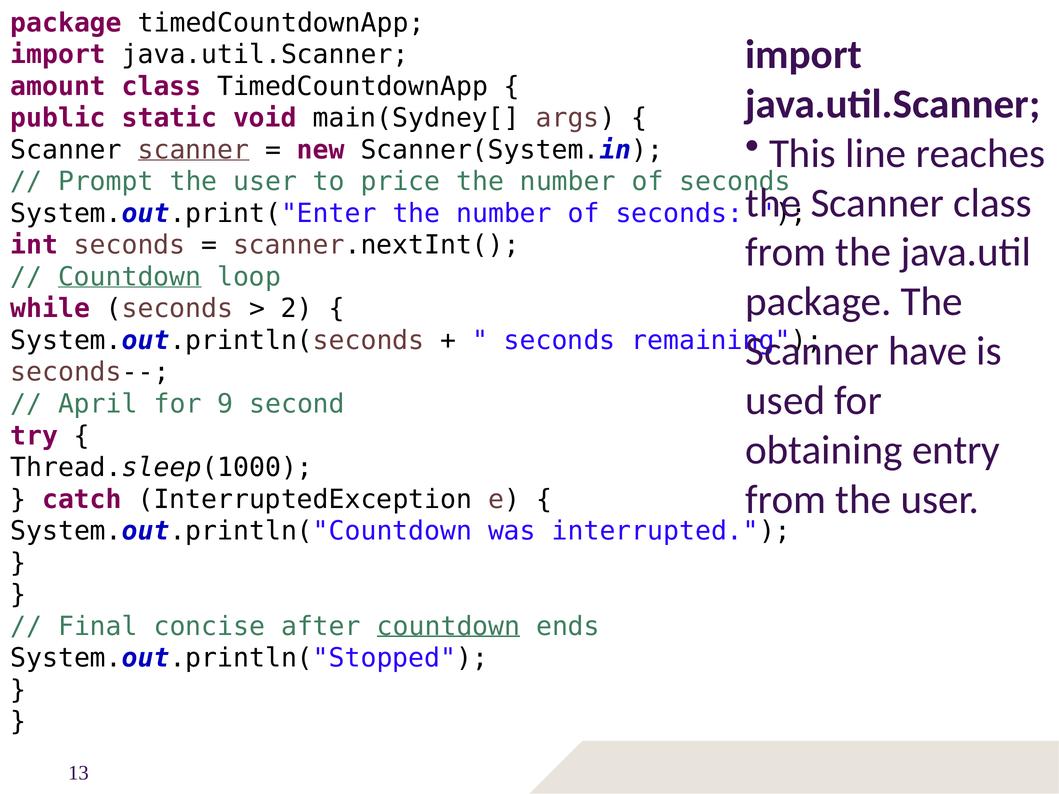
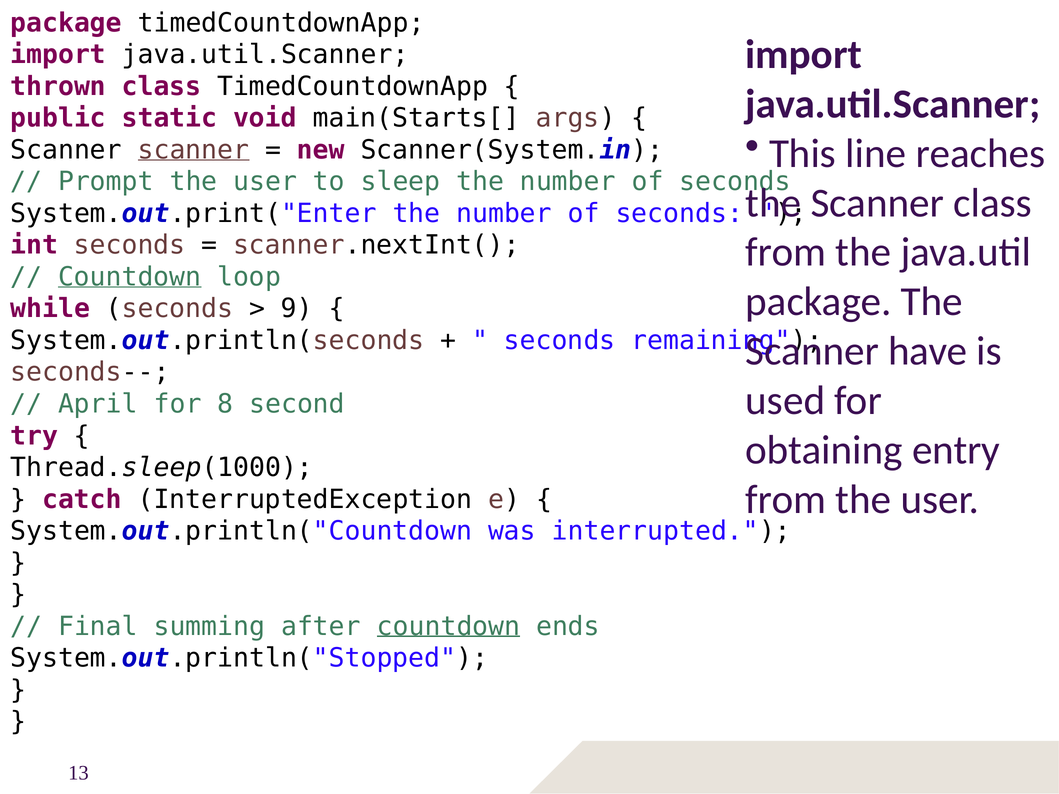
amount: amount -> thrown (58, 86)
main(Sydney[: main(Sydney[ -> main(Starts[ (416, 118)
price: price -> sleep (401, 182)
2: 2 -> 9 (297, 309)
9: 9 -> 8 (225, 404)
concise: concise -> summing (209, 627)
